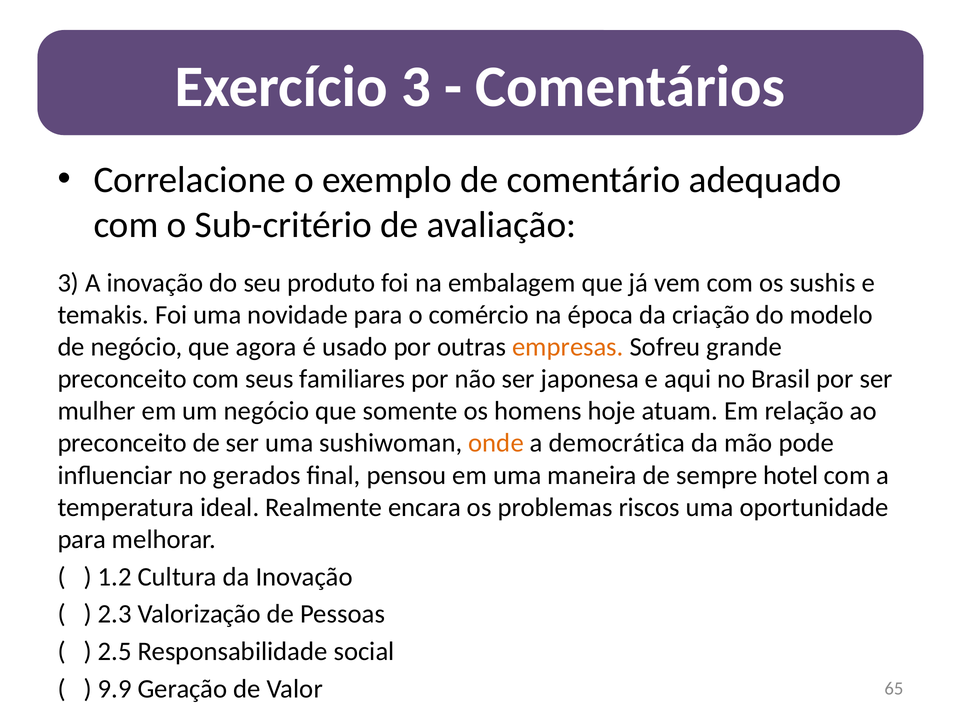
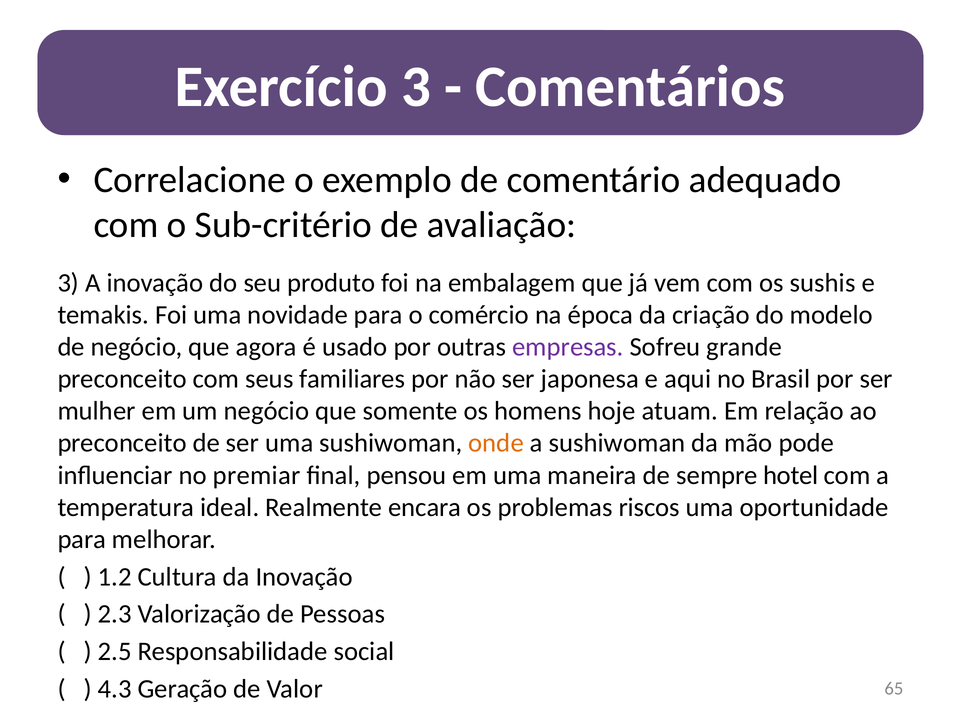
empresas colour: orange -> purple (568, 347)
a democrática: democrática -> sushiwoman (617, 443)
gerados: gerados -> premiar (257, 475)
9.9: 9.9 -> 4.3 (115, 689)
